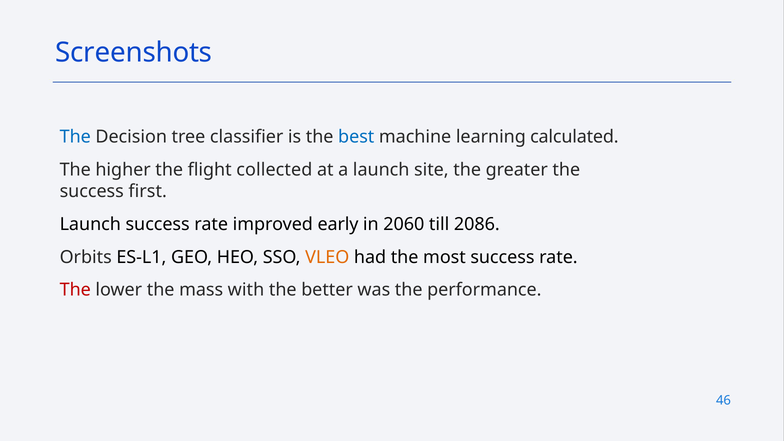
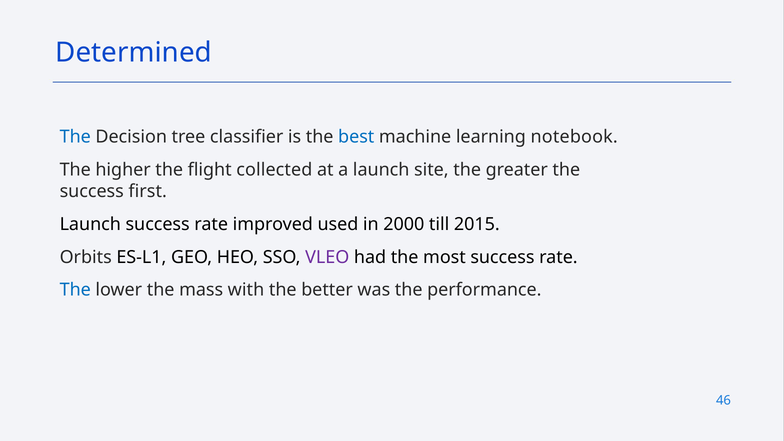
Screenshots: Screenshots -> Determined (134, 52)
calculated: calculated -> notebook (574, 137)
early: early -> used (338, 224)
2060: 2060 -> 2000 (404, 224)
2086: 2086 -> 2015 (477, 224)
VLEO colour: orange -> purple (327, 257)
The colour: red -> blue (75, 290)
